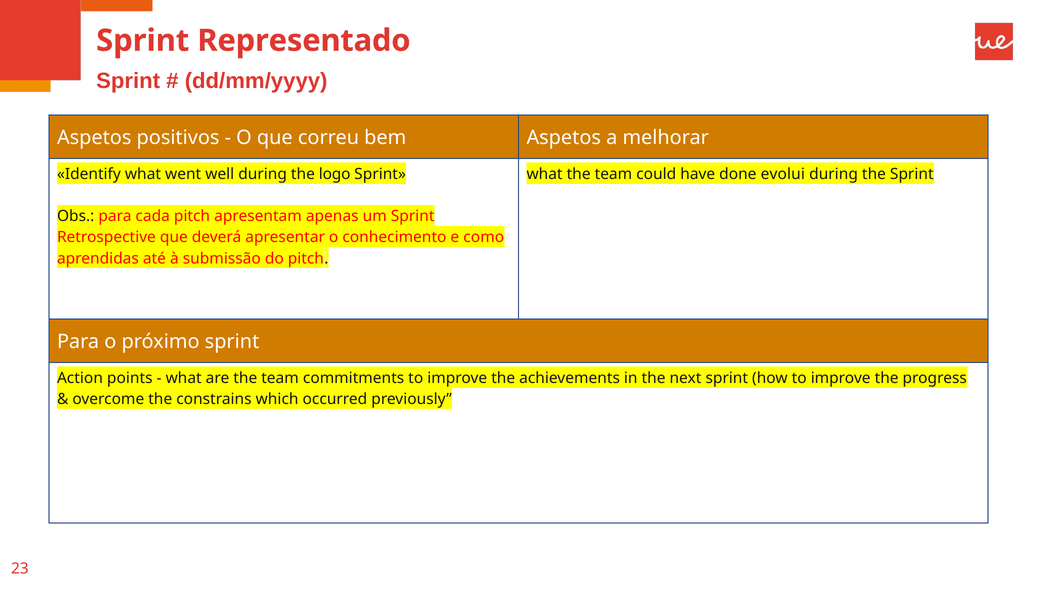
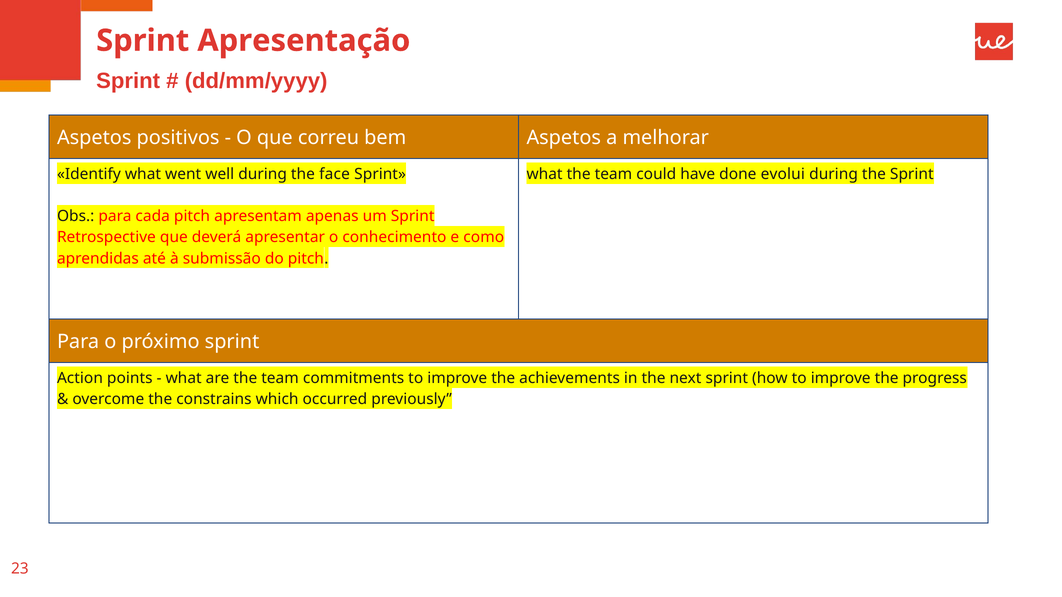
Representado: Representado -> Apresentação (304, 41)
logo: logo -> face (335, 174)
